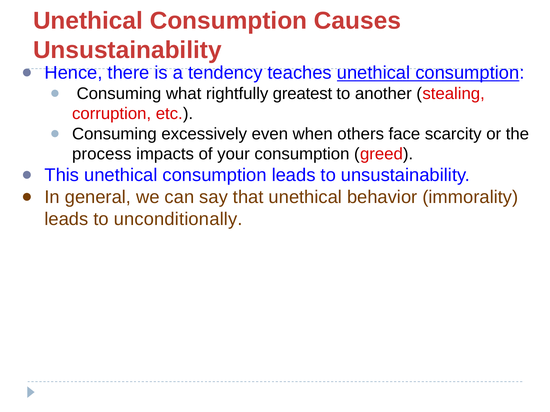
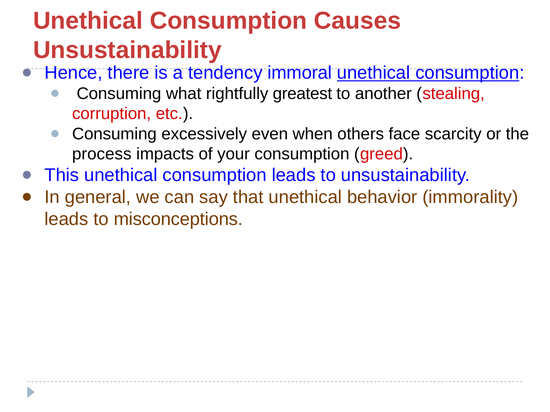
teaches: teaches -> immoral (300, 73)
unconditionally: unconditionally -> misconceptions (178, 219)
